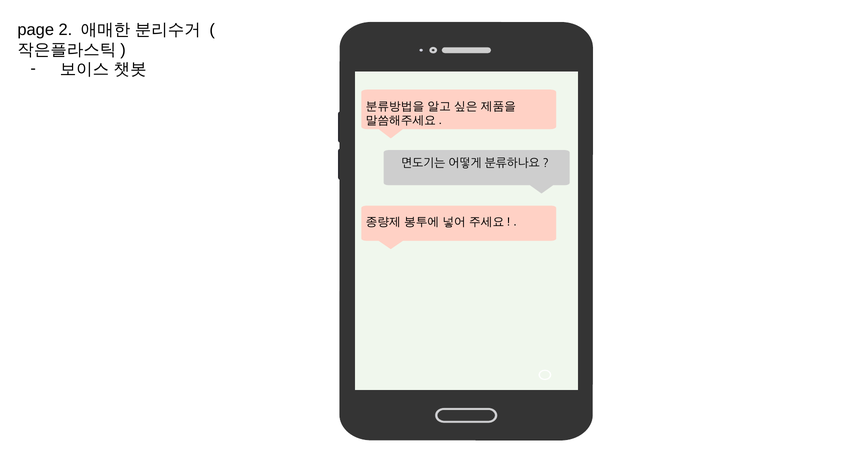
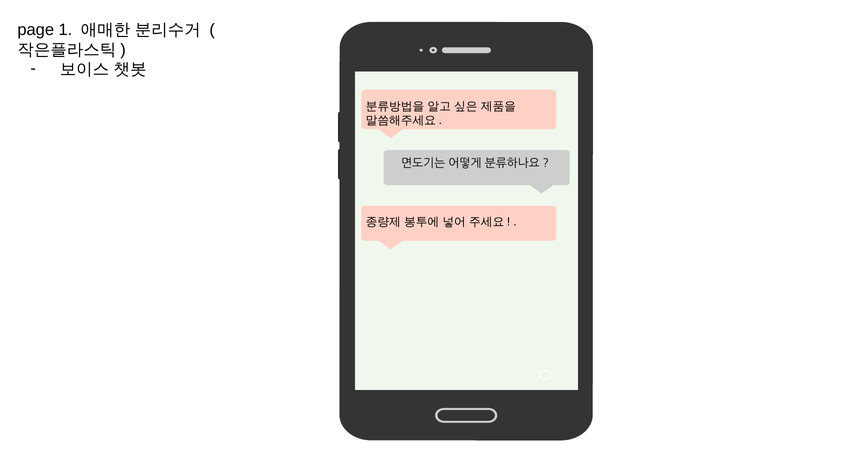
2: 2 -> 1 (65, 30)
